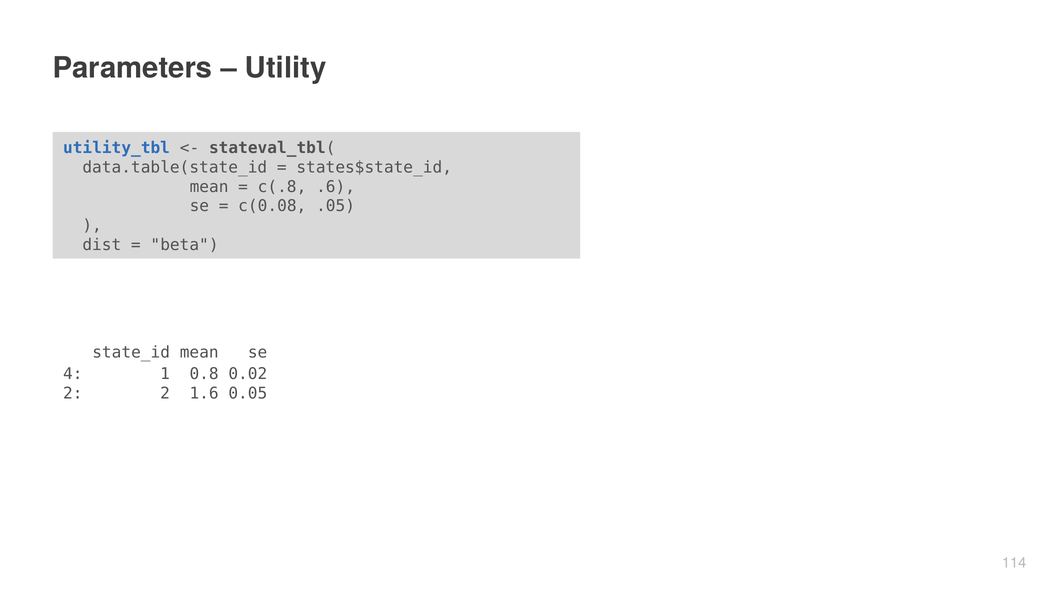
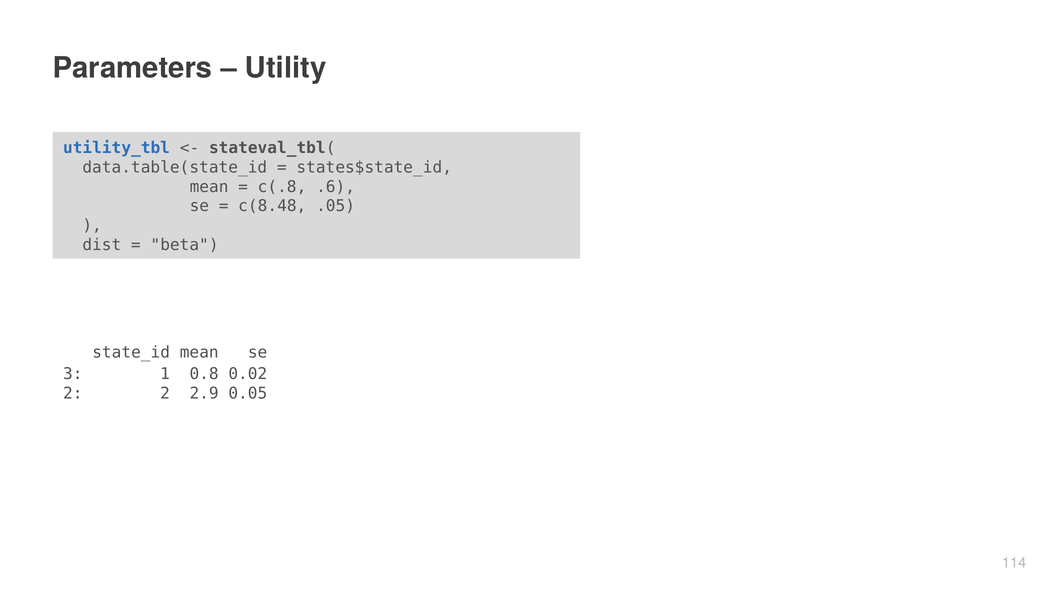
c(0.08: c(0.08 -> c(8.48 (272, 206)
4: 4 -> 3 (73, 373)
1.6: 1.6 -> 2.9 (204, 393)
